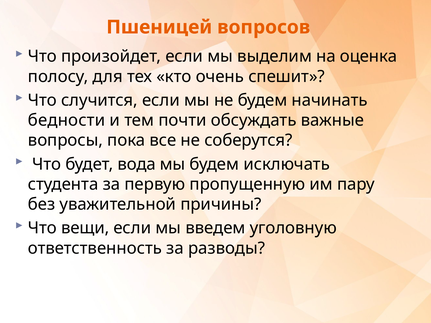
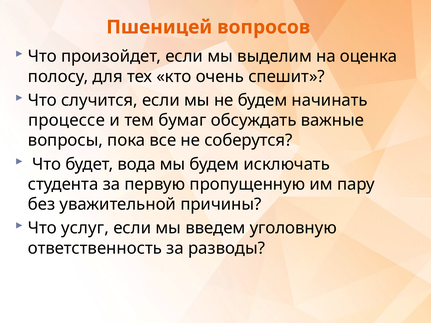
бедности: бедности -> процессе (67, 120)
почти: почти -> бумаг (182, 120)
вещи: вещи -> услуг (85, 228)
